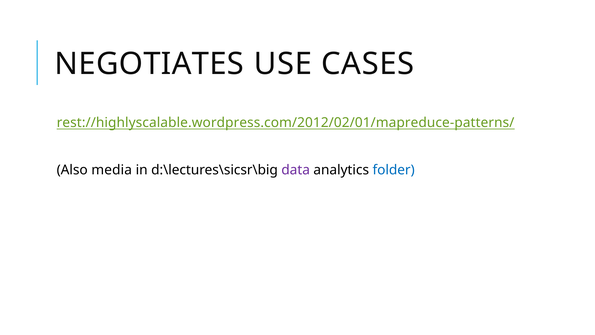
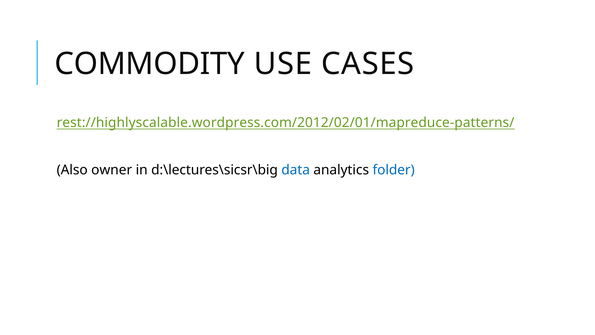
NEGOTIATES: NEGOTIATES -> COMMODITY (150, 64)
media: media -> owner (112, 170)
data colour: purple -> blue (296, 170)
